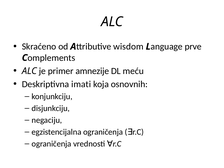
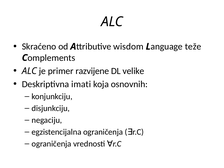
prve: prve -> teže (193, 47)
amnezije: amnezije -> razvijene (92, 71)
meću: meću -> velike (133, 71)
